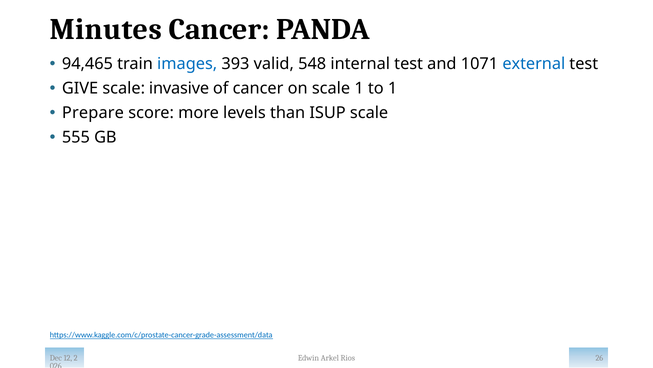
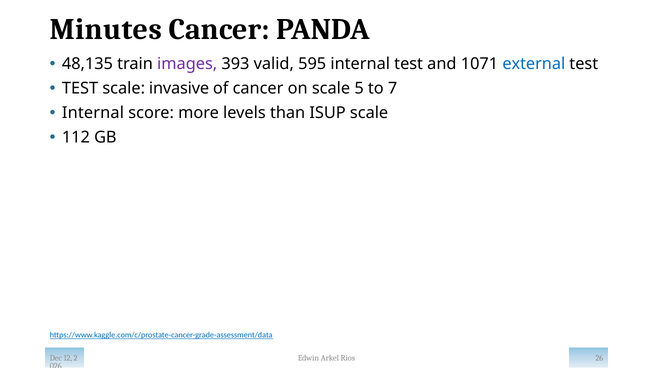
94,465: 94,465 -> 48,135 (87, 64)
images colour: blue -> purple (187, 64)
548: 548 -> 595 (312, 64)
GIVE: GIVE -> TEST (80, 88)
scale 1: 1 -> 5 (359, 88)
to 1: 1 -> 7 (393, 88)
Prepare: Prepare -> Internal (93, 113)
555: 555 -> 112 (76, 137)
